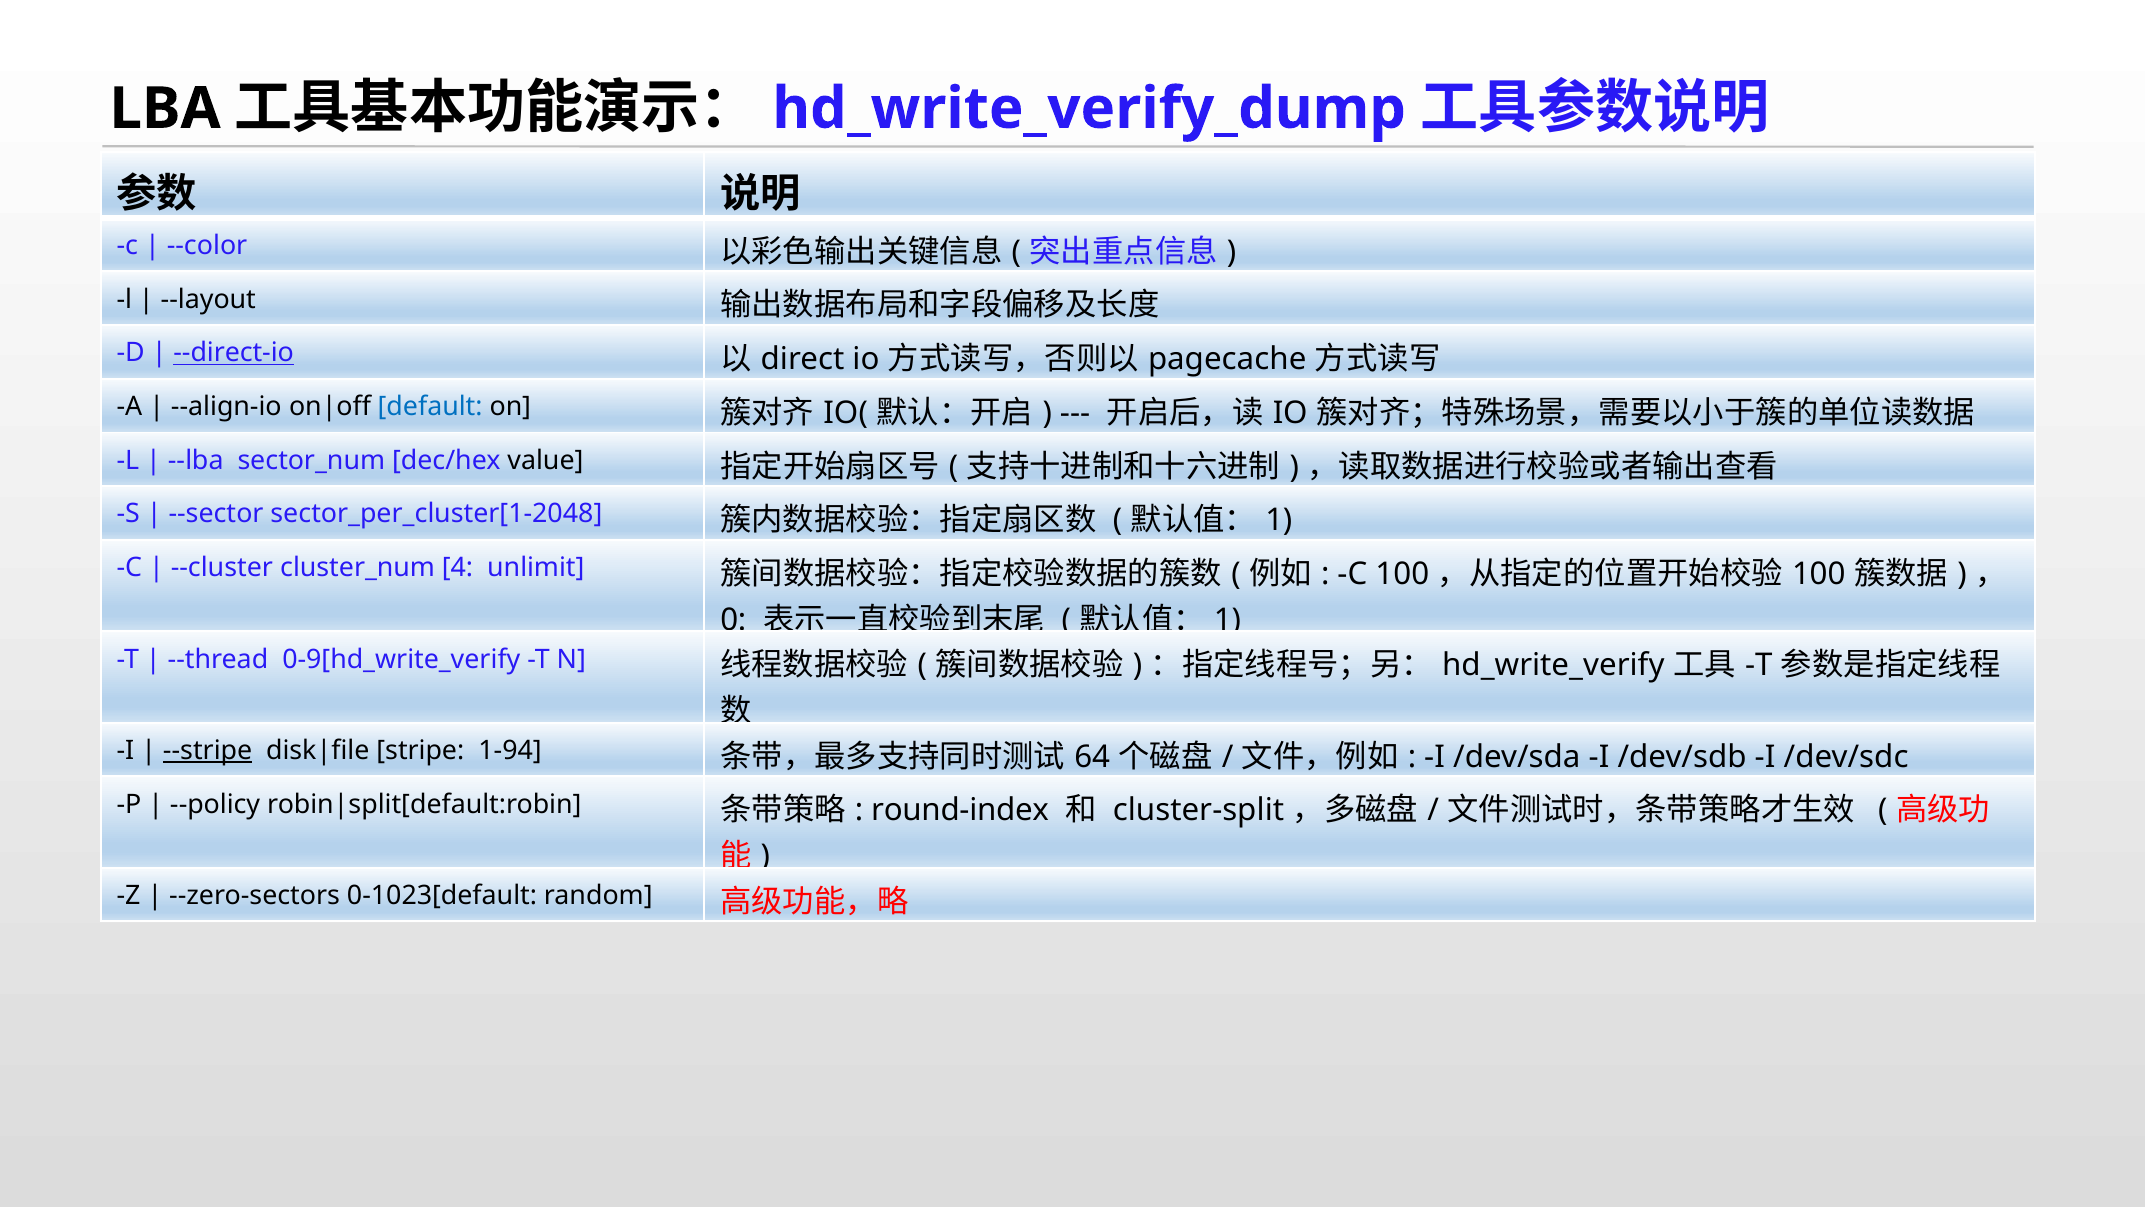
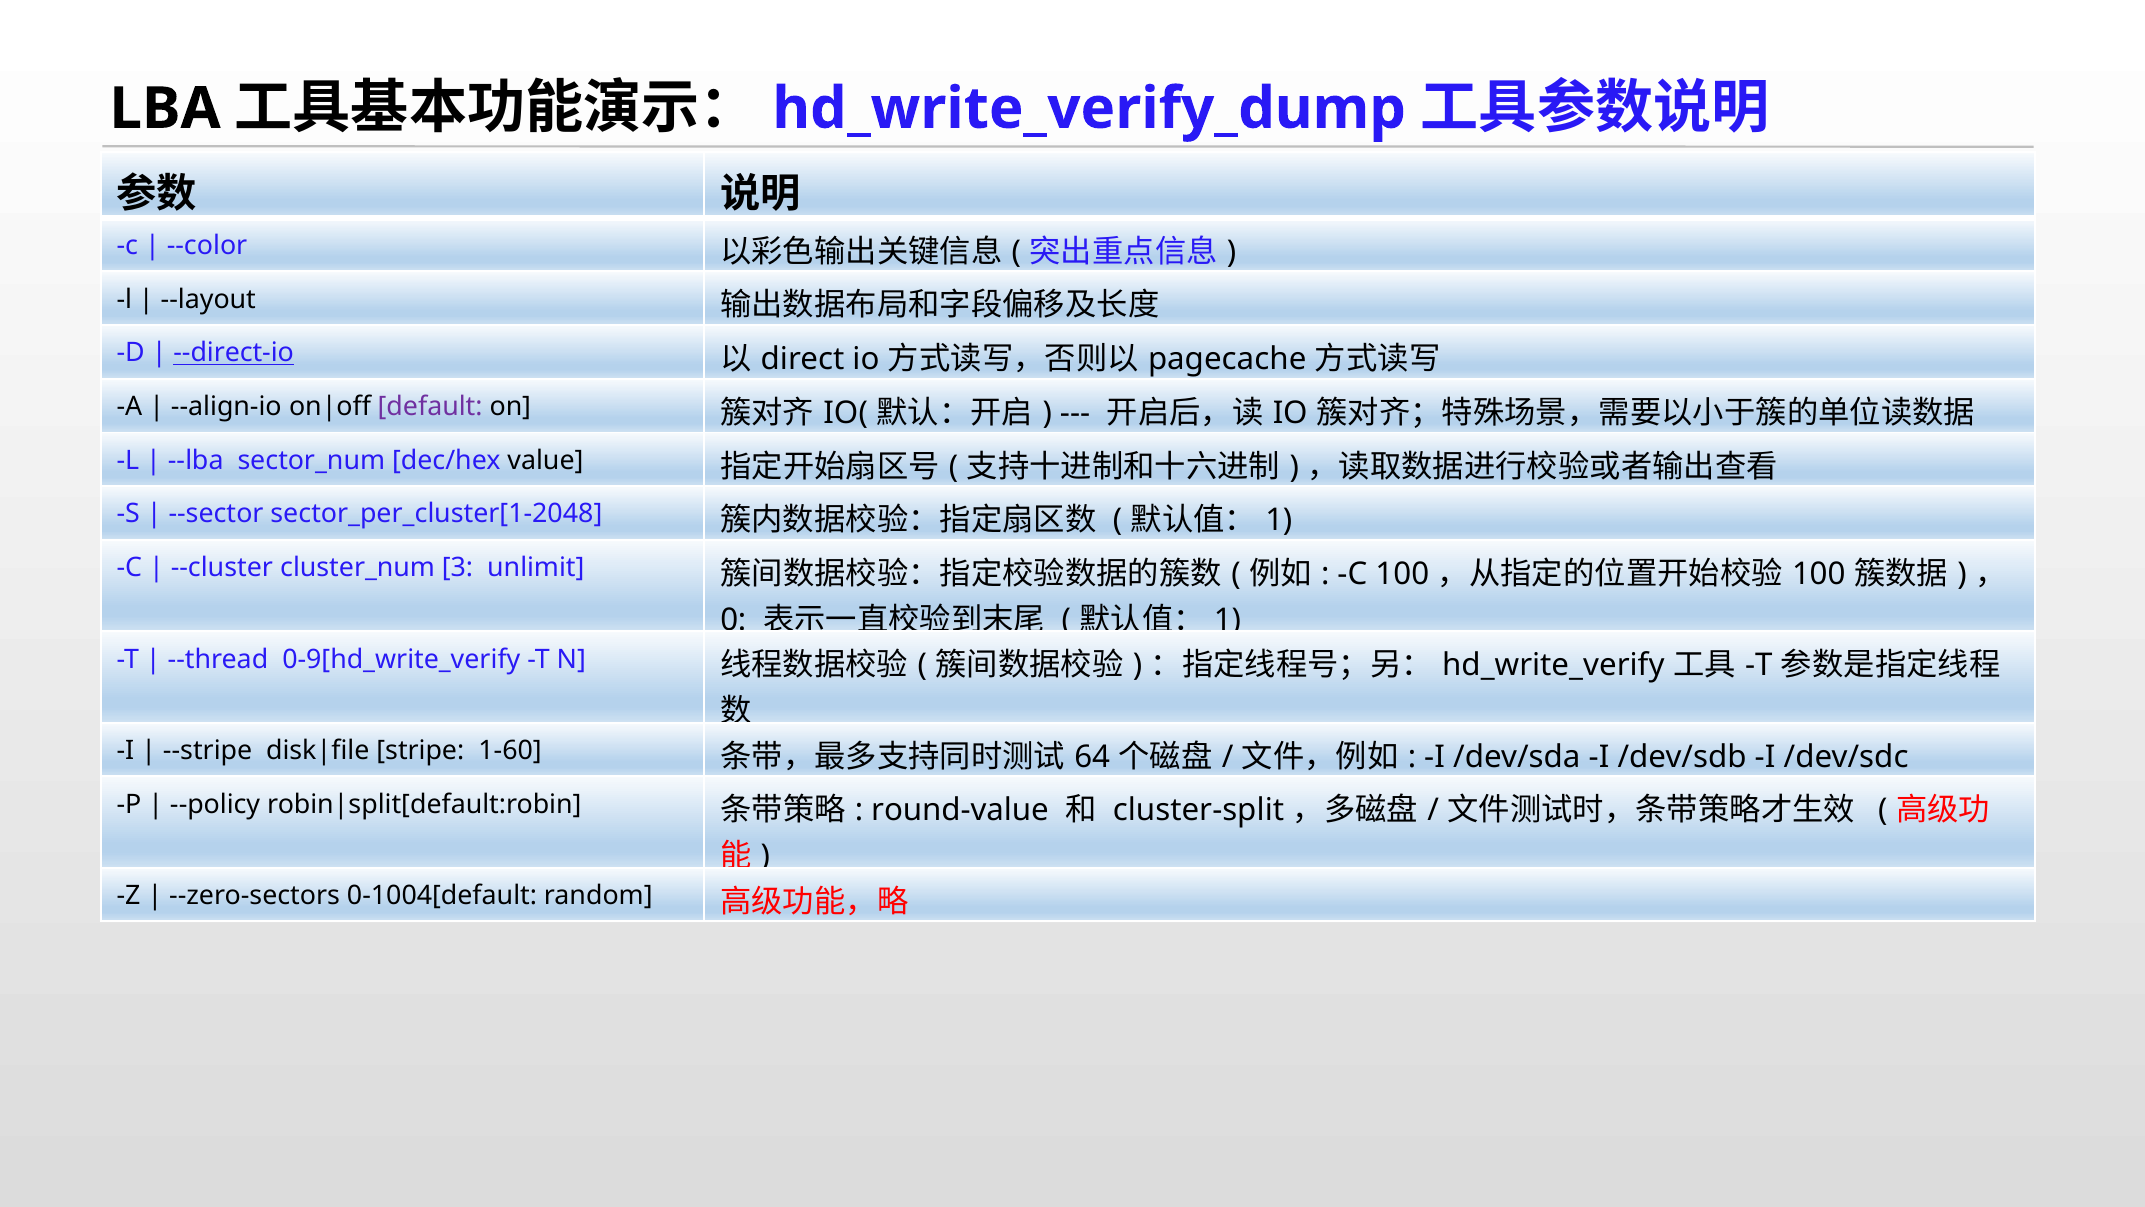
default colour: blue -> purple (430, 407)
4: 4 -> 3 (458, 568)
--stripe underline: present -> none (208, 750)
1-94: 1-94 -> 1-60 (510, 750)
round-index: round-index -> round-value (960, 810)
0-1023[default: 0-1023[default -> 0-1004[default (442, 895)
